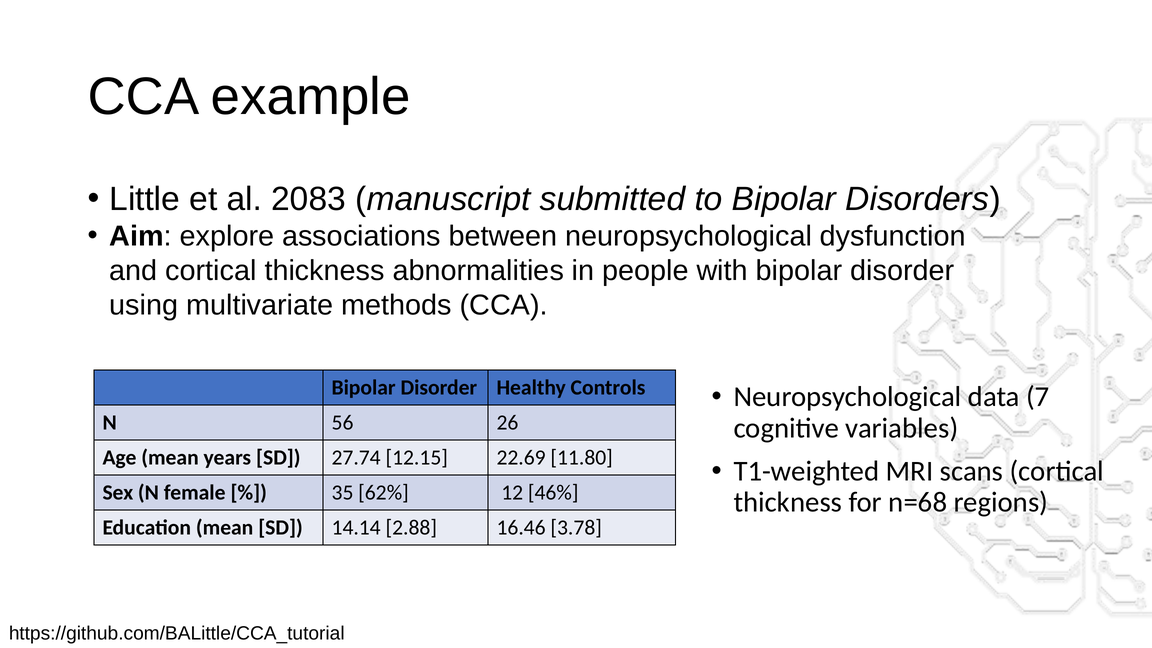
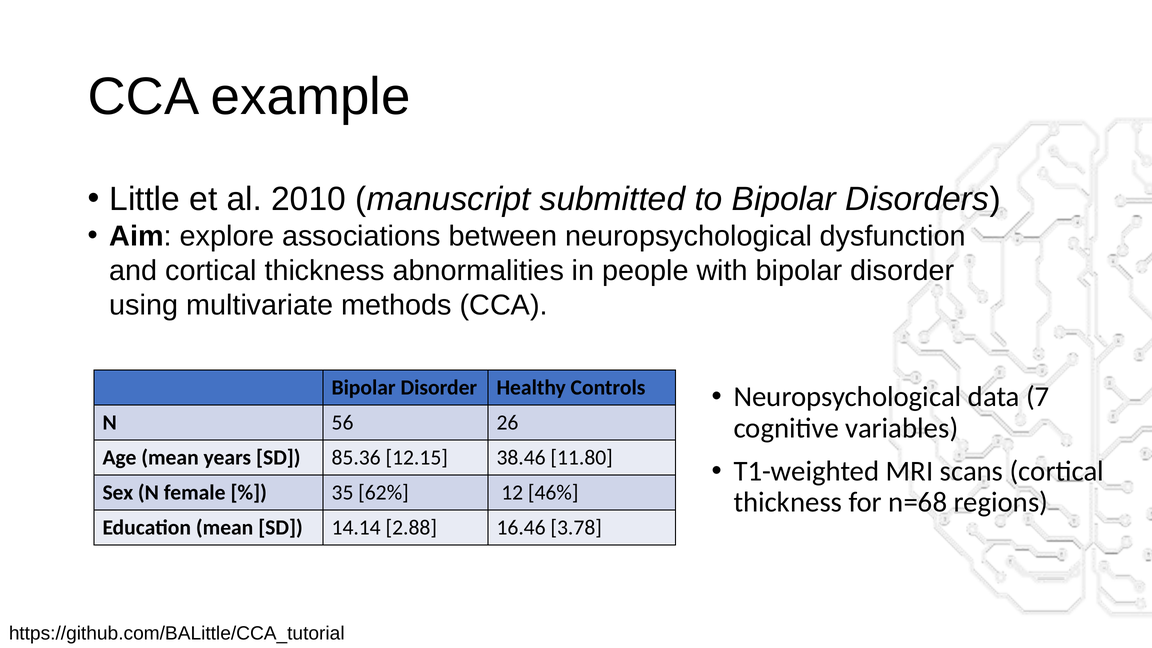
2083: 2083 -> 2010 (309, 199)
27.74: 27.74 -> 85.36 (356, 458)
22.69: 22.69 -> 38.46 (521, 458)
